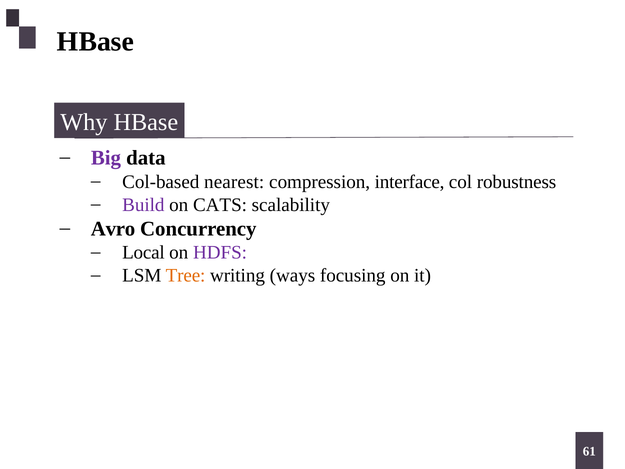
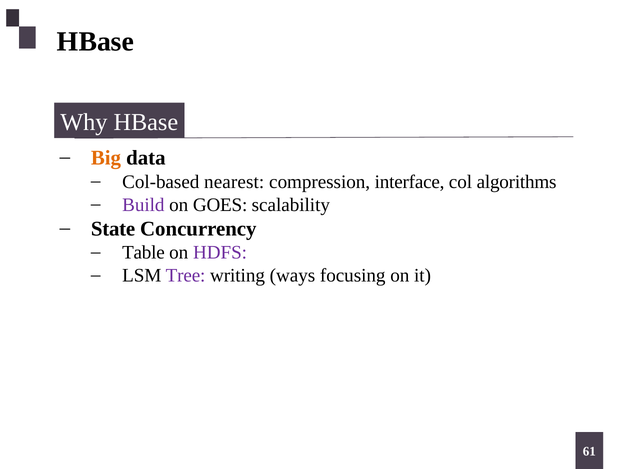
Big colour: purple -> orange (106, 158)
robustness: robustness -> algorithms (517, 182)
CATS: CATS -> GOES (220, 205)
Avro: Avro -> State (113, 229)
Local: Local -> Table (143, 253)
Tree colour: orange -> purple (186, 275)
